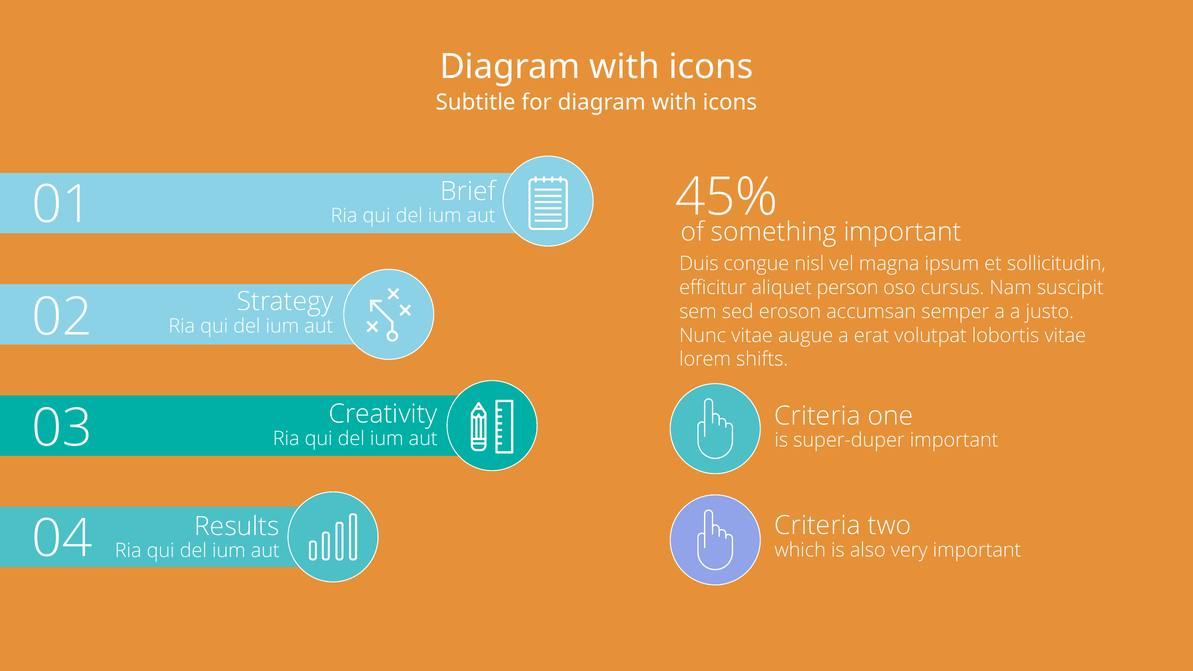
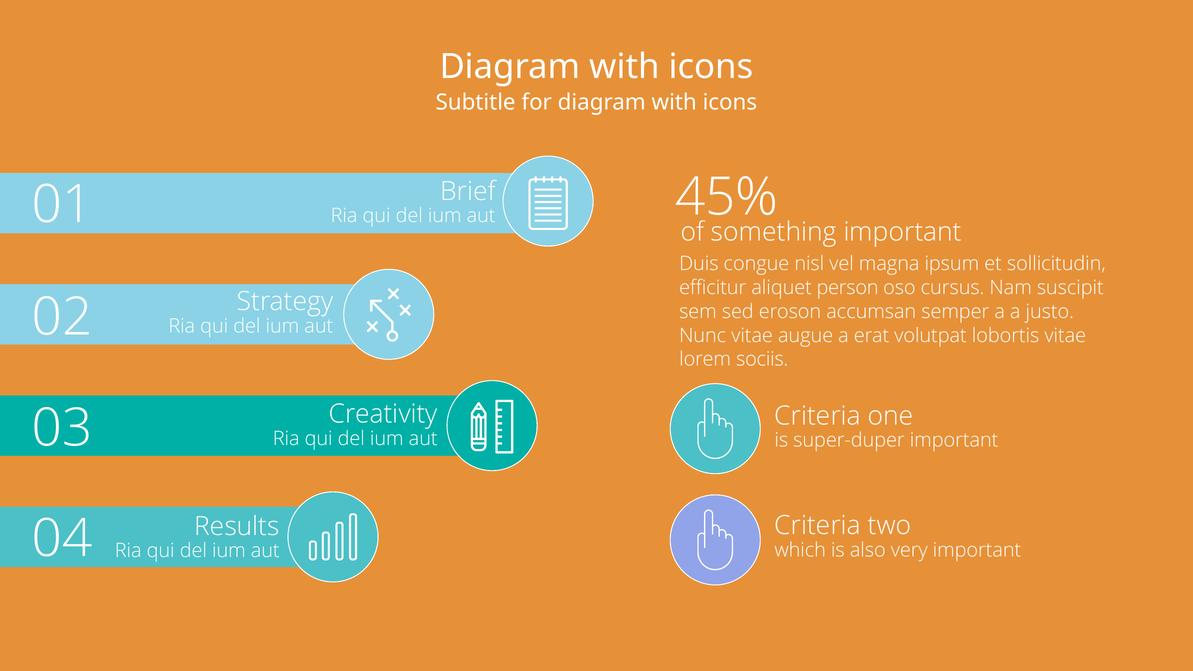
shifts: shifts -> sociis (762, 359)
